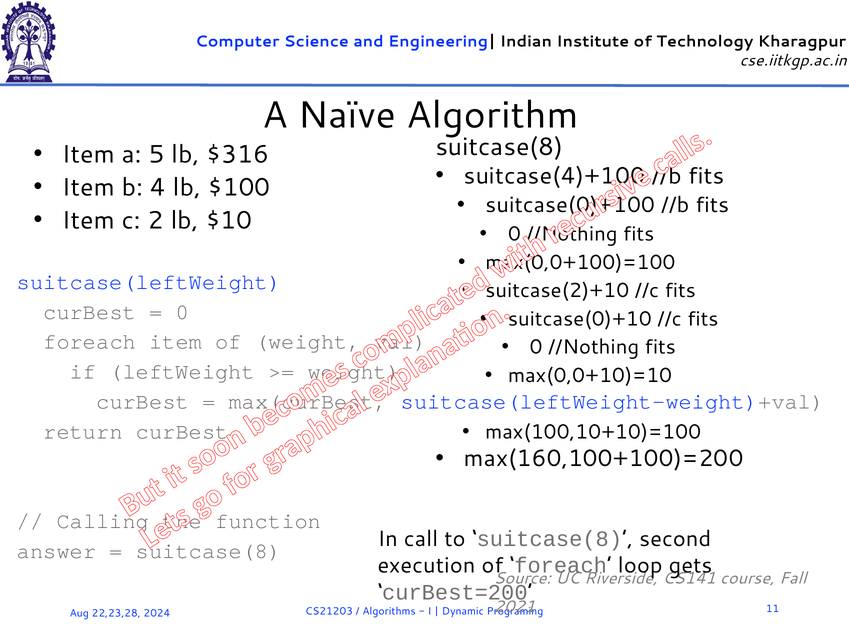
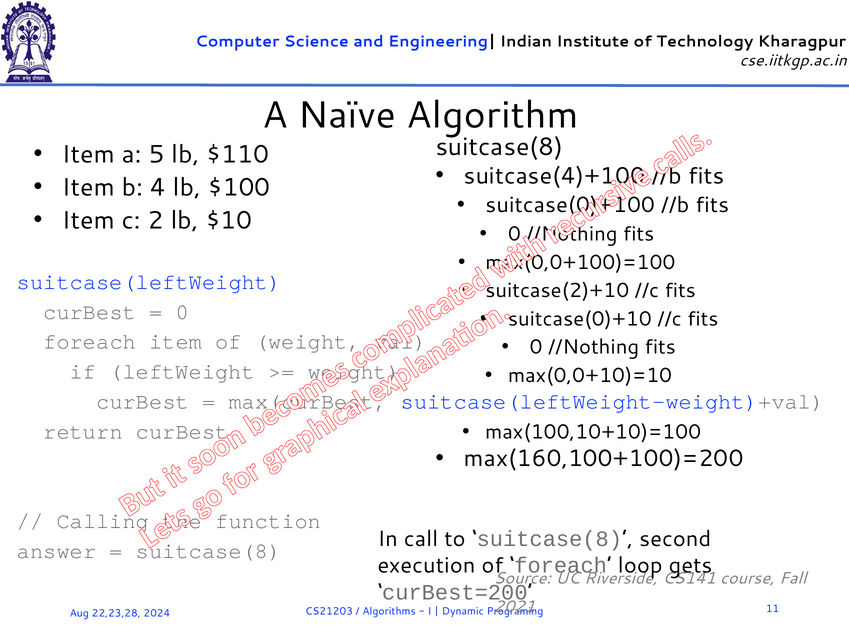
$316: $316 -> $110 (238, 155)
